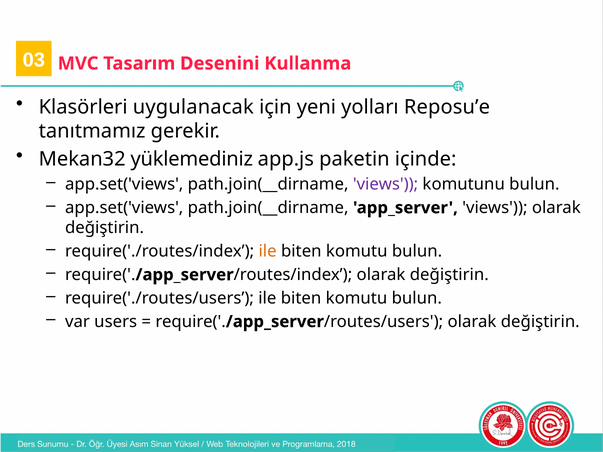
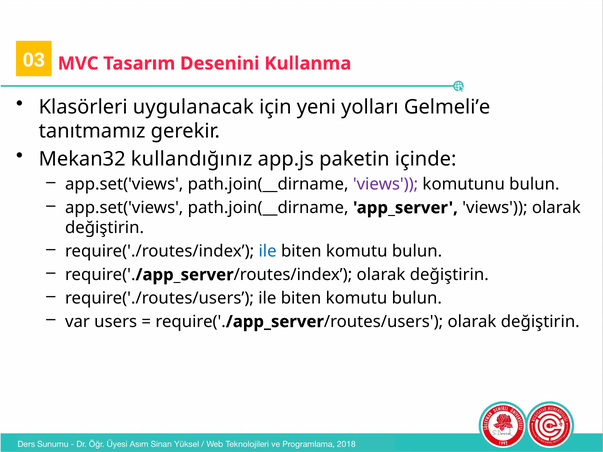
Reposu’e: Reposu’e -> Gelmeli’e (447, 107)
yüklemediniz: yüklemediniz -> kullandığınız (192, 159)
ile colour: orange -> blue (268, 251)
